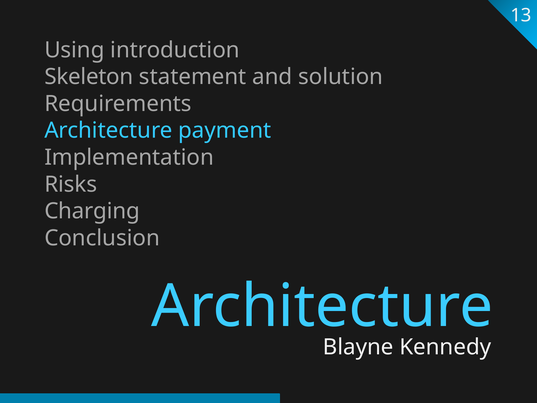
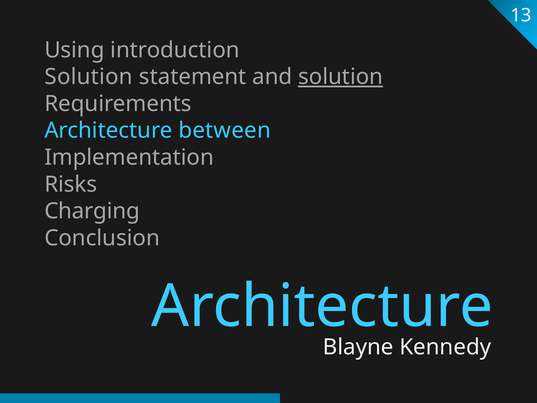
Skeleton: Skeleton -> Solution (89, 77)
solution underline: none -> present (341, 77)
payment: payment -> between (225, 131)
